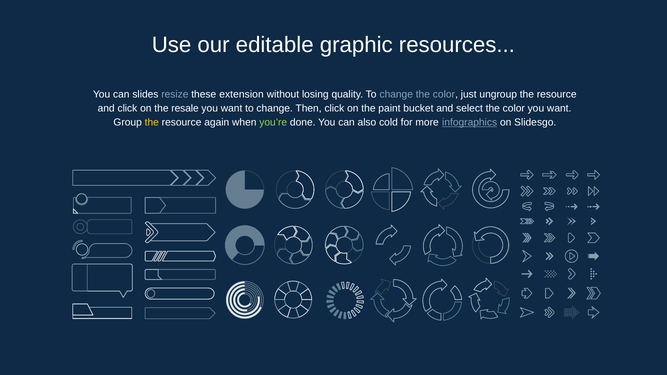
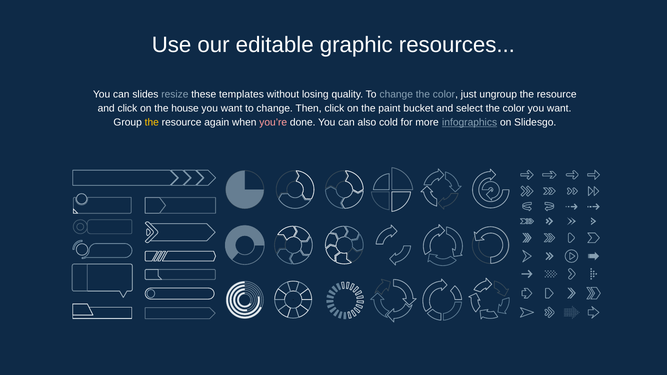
extension: extension -> templates (241, 94)
resale: resale -> house (185, 108)
you’re colour: light green -> pink (273, 122)
